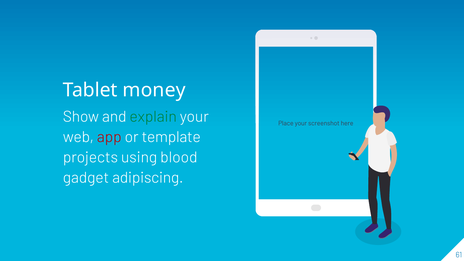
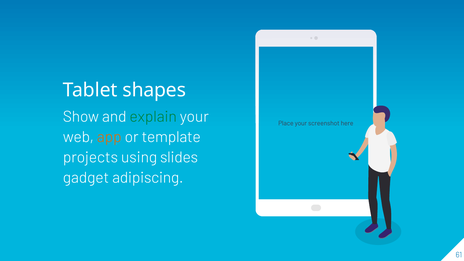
money: money -> shapes (154, 90)
app colour: red -> orange (109, 137)
blood: blood -> slides (179, 157)
